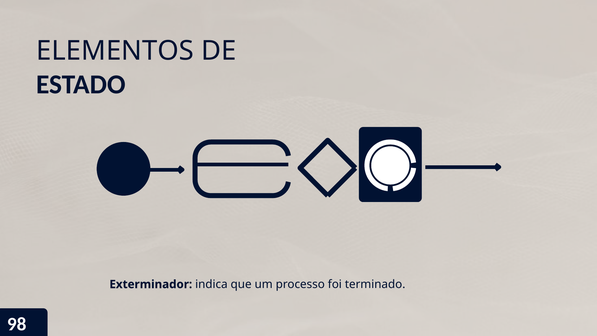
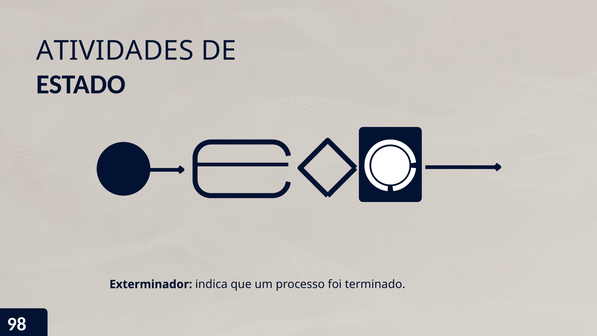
ELEMENTOS: ELEMENTOS -> ATIVIDADES (115, 51)
